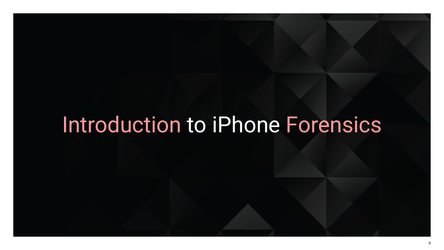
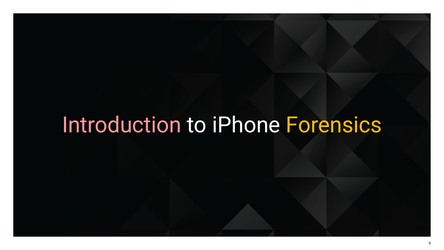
Forensics colour: pink -> yellow (334, 125)
